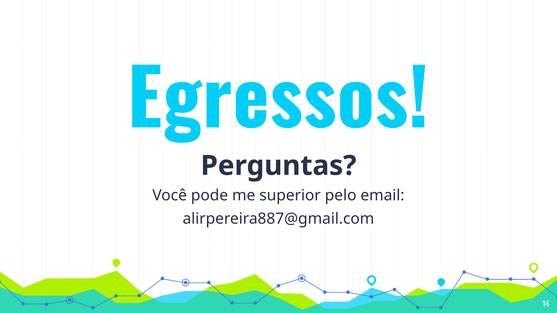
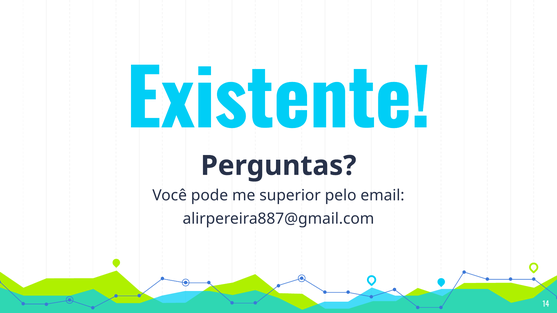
Egressos: Egressos -> Existente (279, 102)
